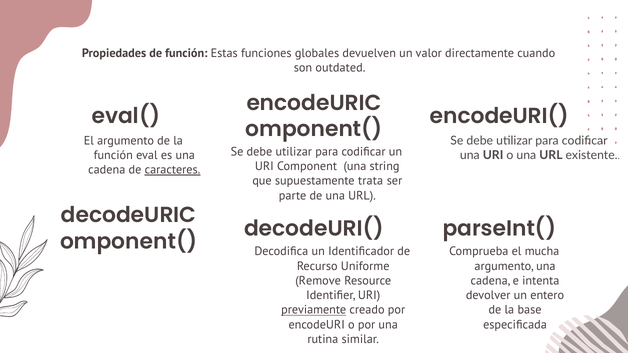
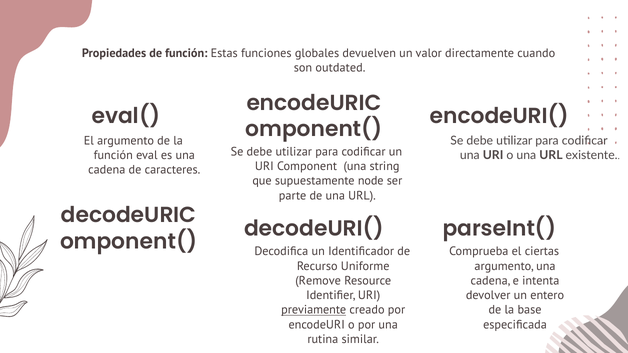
caracteres underline: present -> none (172, 170)
trata: trata -> node (371, 181)
mucha: mucha -> ciertas (542, 252)
